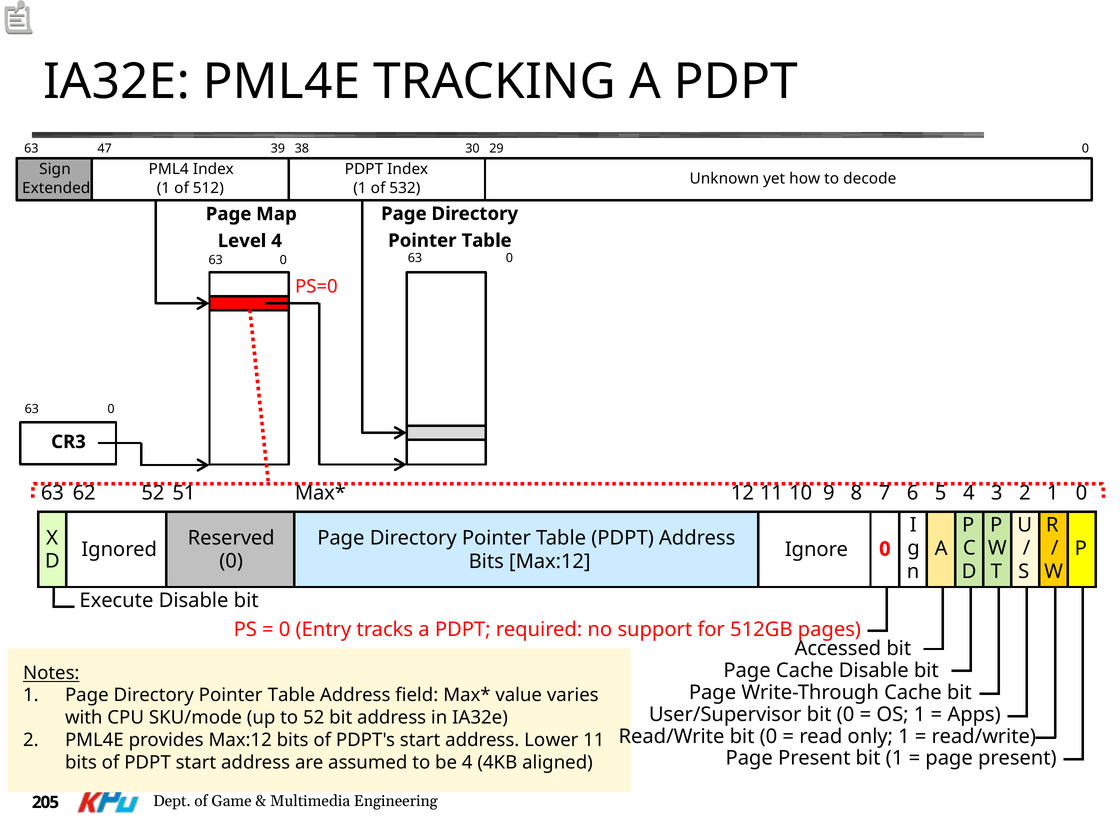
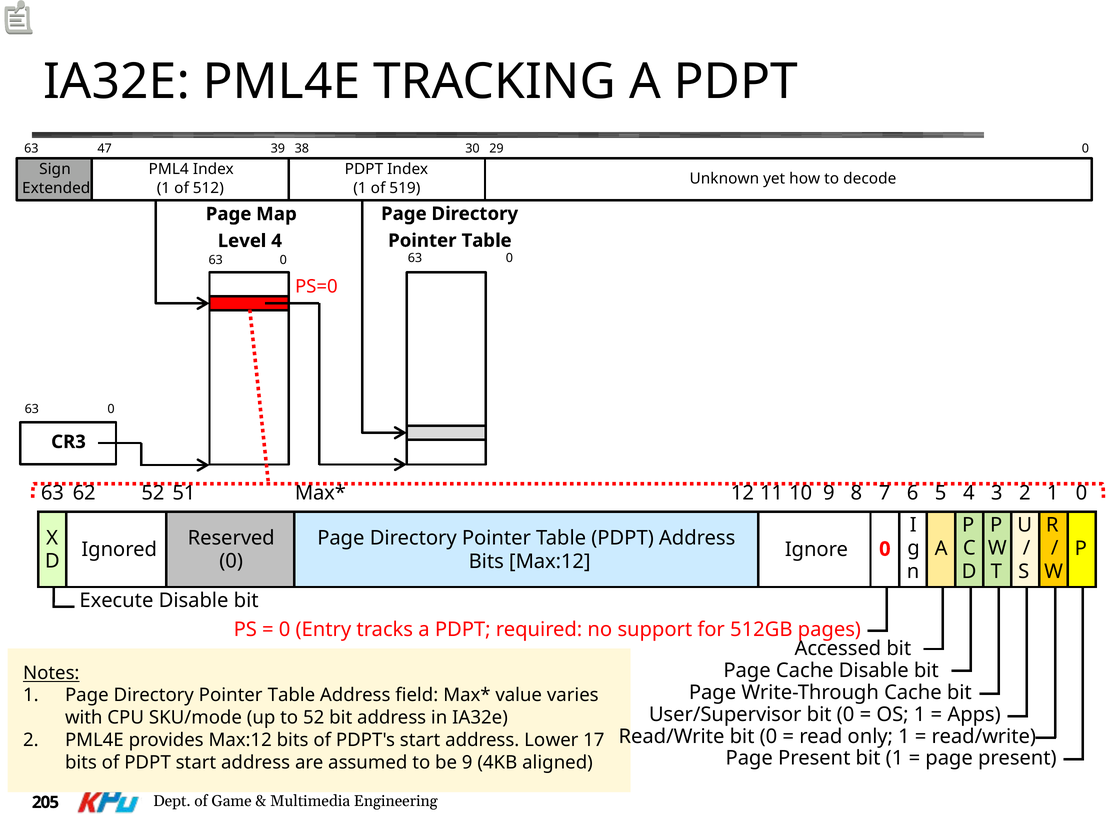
532: 532 -> 519 (405, 188)
Lower 11: 11 -> 17 (594, 740)
be 4: 4 -> 9 (467, 763)
